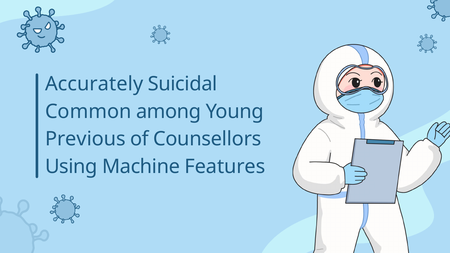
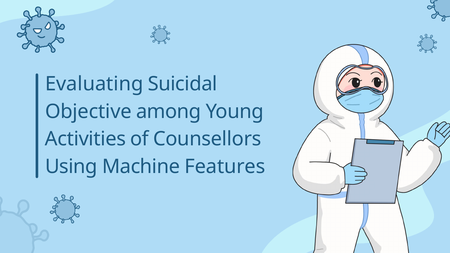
Accurately: Accurately -> Evaluating (94, 84)
Common: Common -> Objective (88, 112)
Previous: Previous -> Activities (85, 139)
